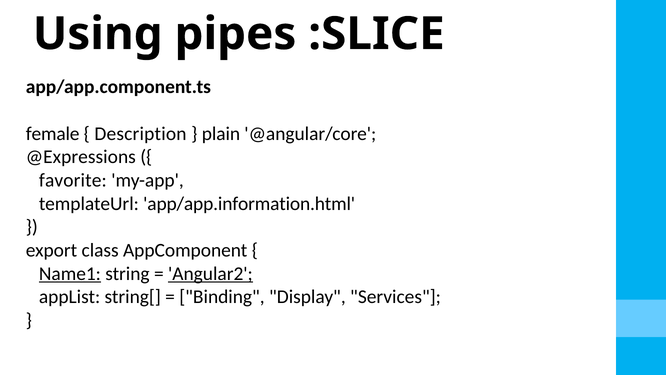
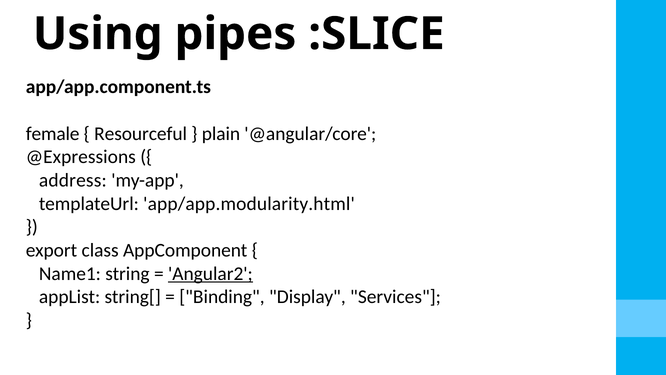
Description: Description -> Resourceful (141, 133)
favorite: favorite -> address (73, 180)
app/app.information.html: app/app.information.html -> app/app.modularity.html (249, 203)
Name1 underline: present -> none (70, 273)
